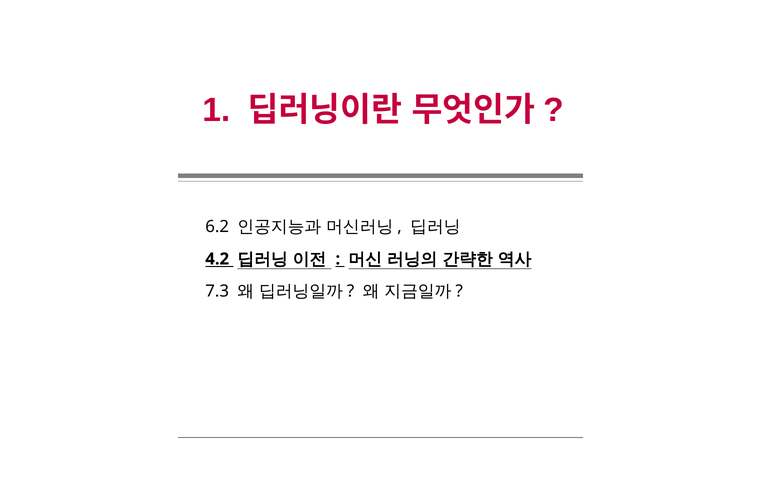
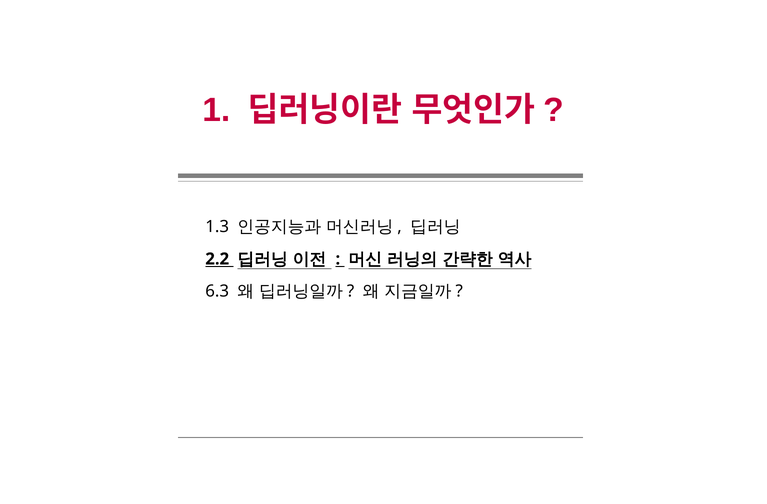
6.2: 6.2 -> 1.3 (217, 227)
4.2: 4.2 -> 2.2 (217, 259)
7.3: 7.3 -> 6.3 (217, 291)
